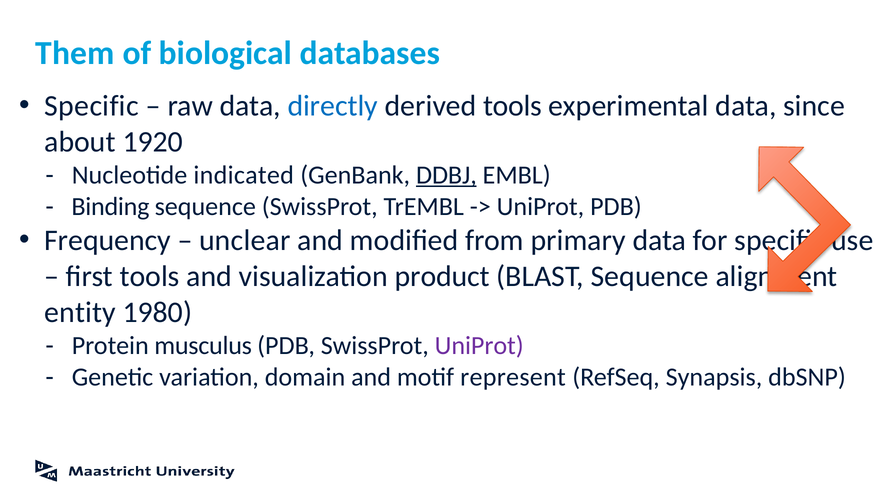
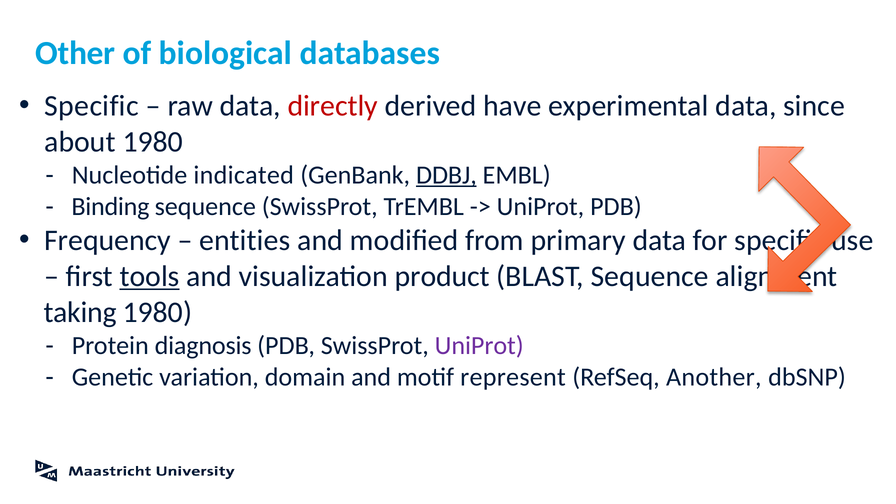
Them: Them -> Other (75, 53)
directly colour: blue -> red (333, 106)
derived tools: tools -> have (512, 106)
about 1920: 1920 -> 1980 (153, 142)
unclear: unclear -> entities (245, 240)
tools underline: none -> present (150, 276)
entity: entity -> taking (80, 312)
musculus: musculus -> diagnosis (203, 346)
Synapsis: Synapsis -> Another (714, 377)
